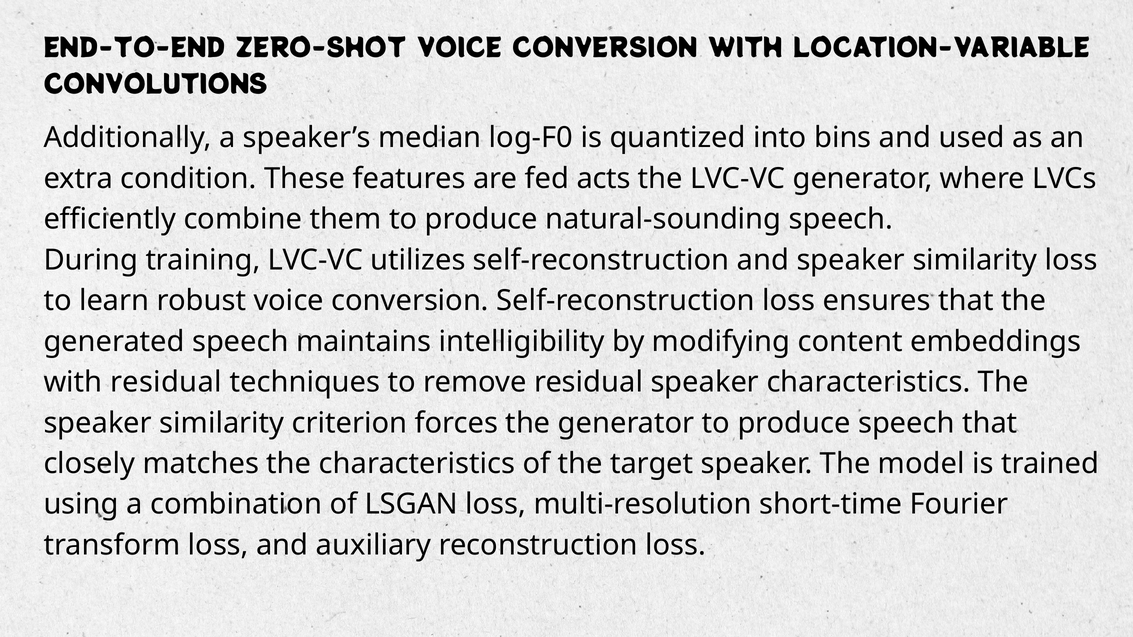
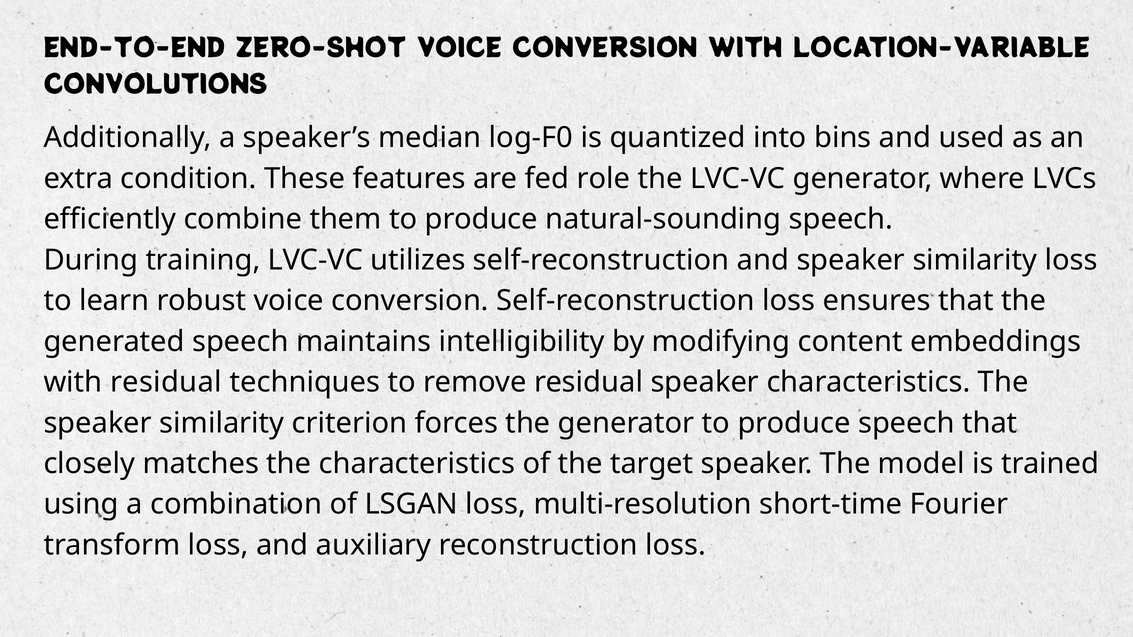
acts: acts -> role (603, 179)
